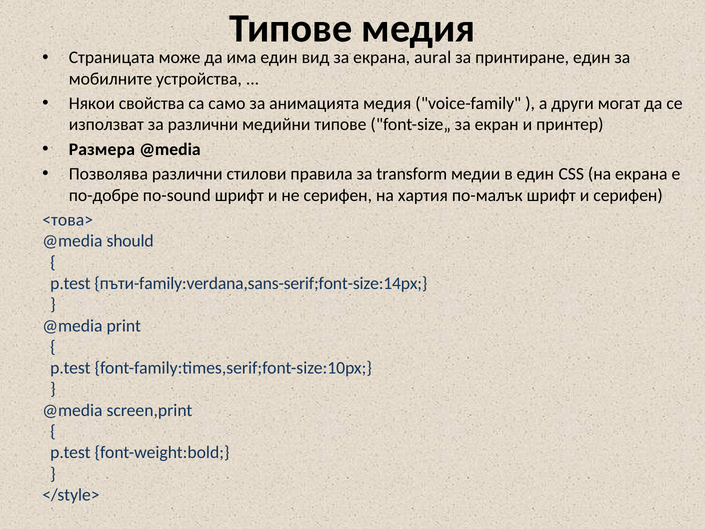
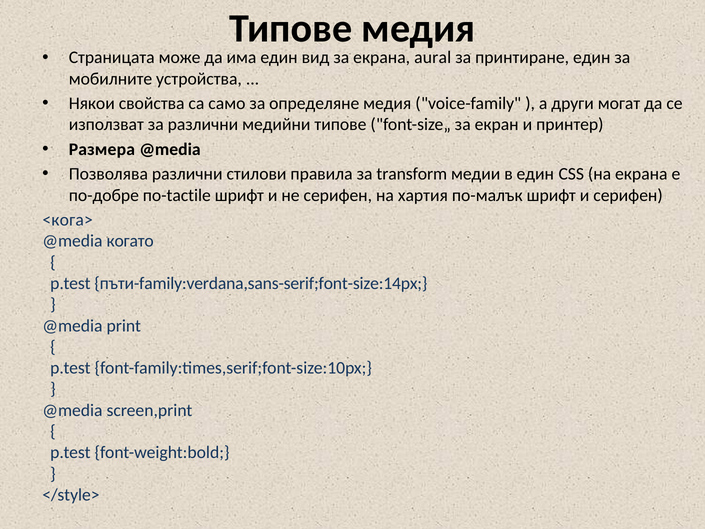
анимацията: анимацията -> определяне (314, 103)
по-sound: по-sound -> по-tactile (177, 195)
<това>: <това> -> <кога> (68, 220)
should: should -> когато (130, 241)
